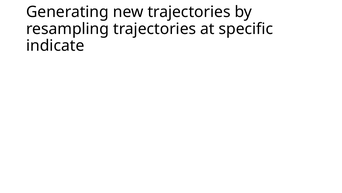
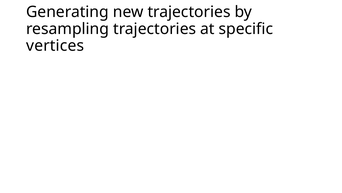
indicate: indicate -> vertices (55, 46)
